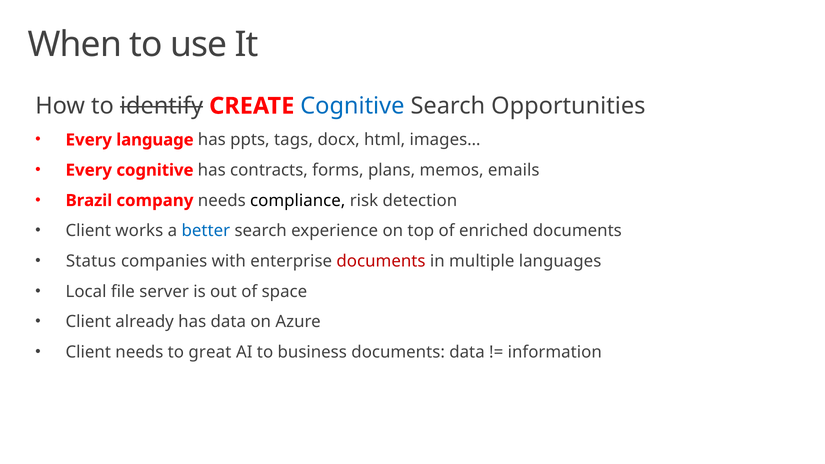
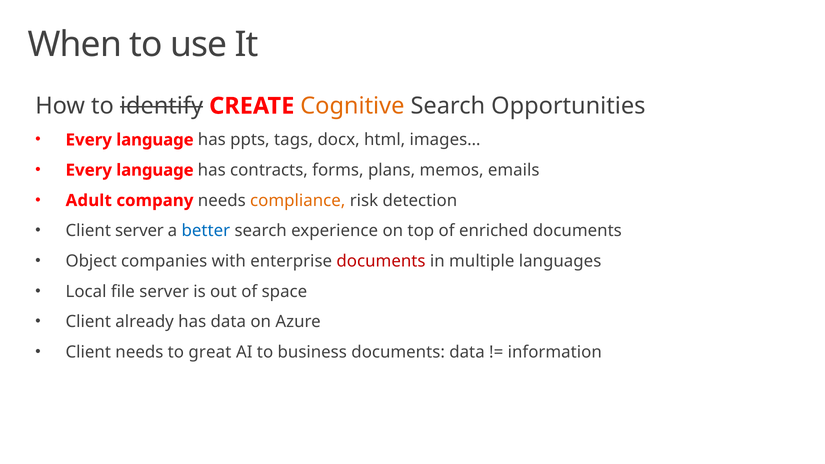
Cognitive colour: blue -> orange (352, 106)
cognitive: cognitive -> language (155, 170)
Brazil: Brazil -> Adult (89, 201)
compliance colour: black -> orange (298, 201)
Client works: works -> server (139, 231)
Status: Status -> Object (91, 261)
